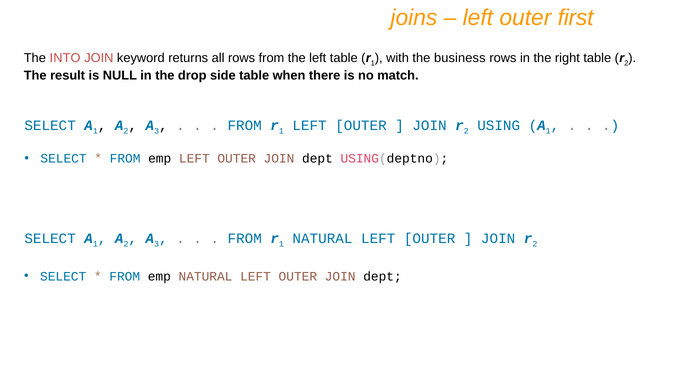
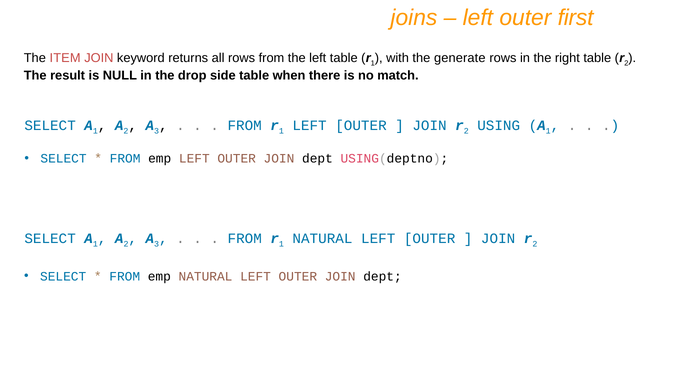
INTO: INTO -> ITEM (65, 58)
business: business -> generate (460, 58)
